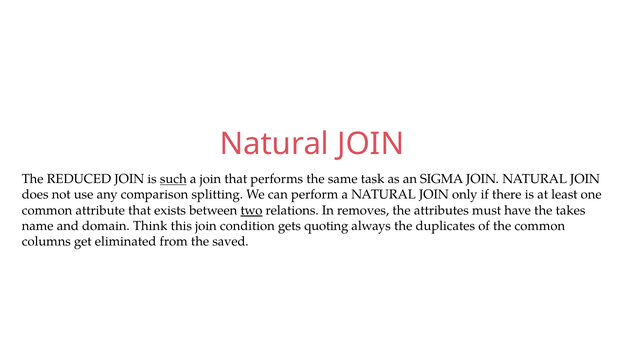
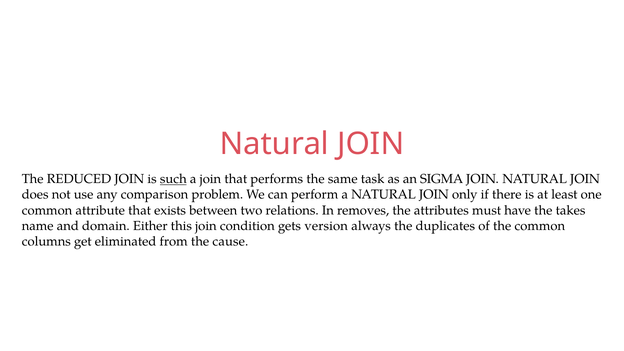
splitting: splitting -> problem (217, 195)
two underline: present -> none (251, 210)
Think: Think -> Either (150, 226)
quoting: quoting -> version (326, 226)
saved: saved -> cause (230, 242)
